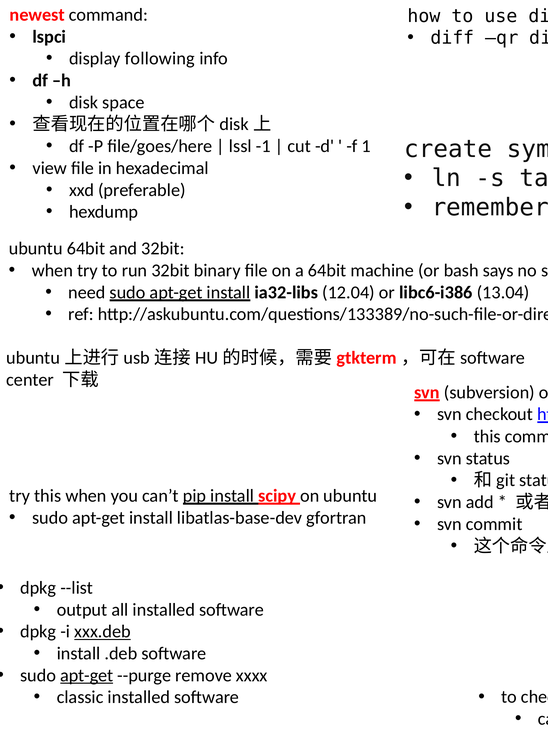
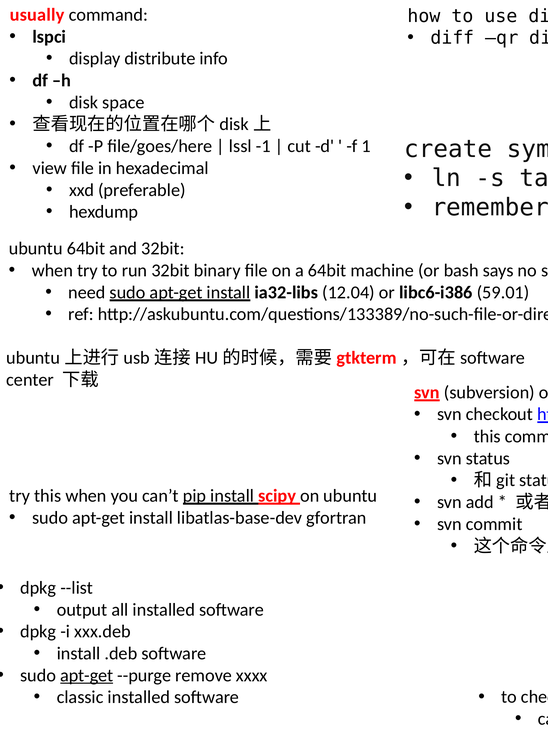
newest: newest -> usually (37, 15)
following: following -> distribute (160, 59)
13.04: 13.04 -> 59.01 (503, 293)
xxx.deb underline: present -> none (102, 632)
